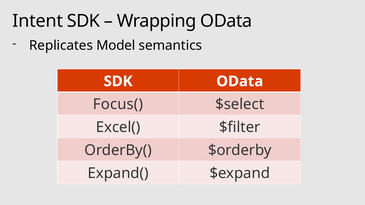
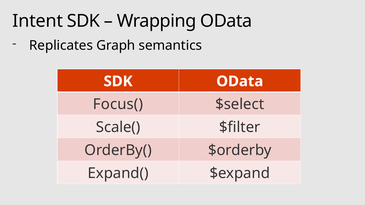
Model: Model -> Graph (116, 45)
Excel(: Excel( -> Scale( (118, 127)
